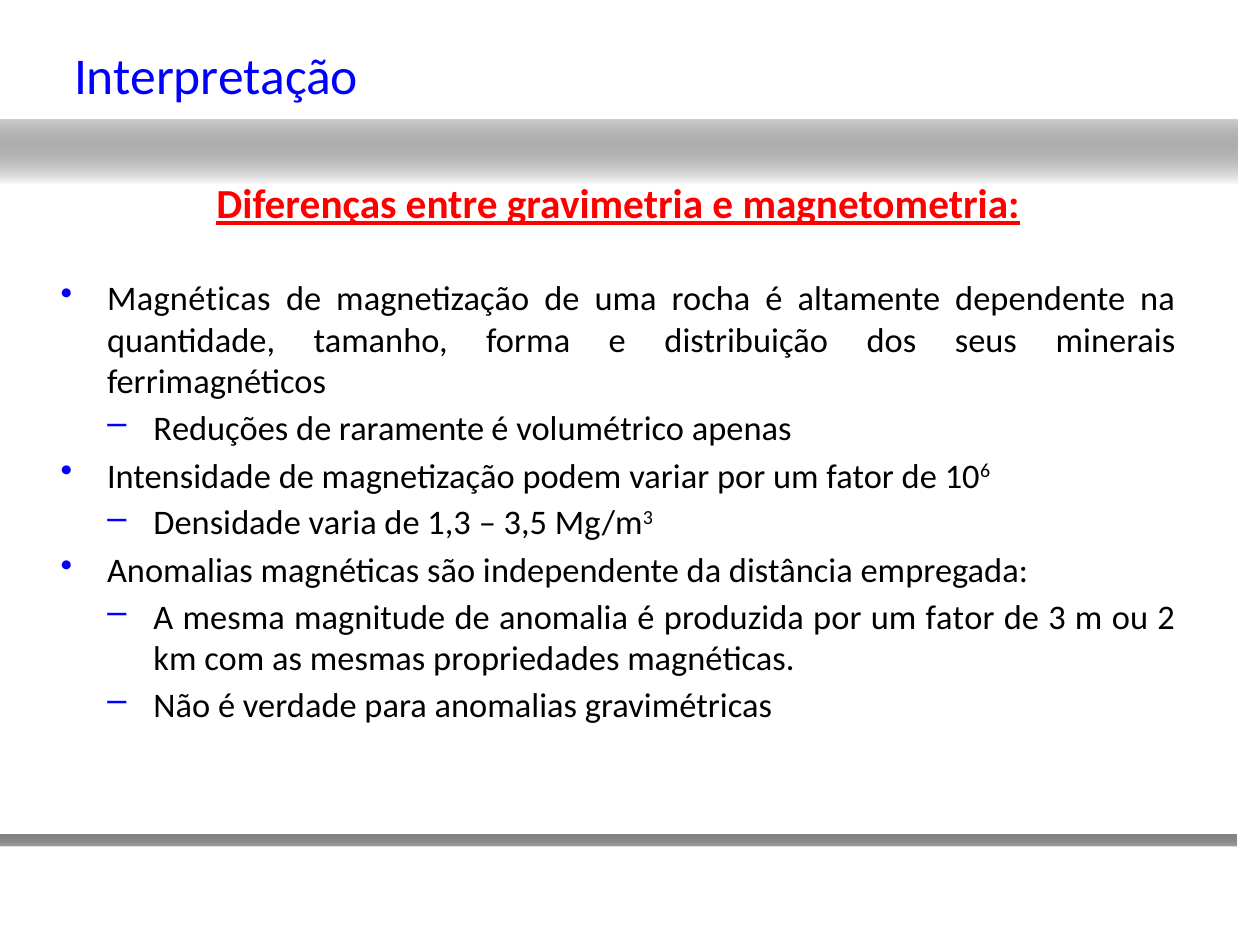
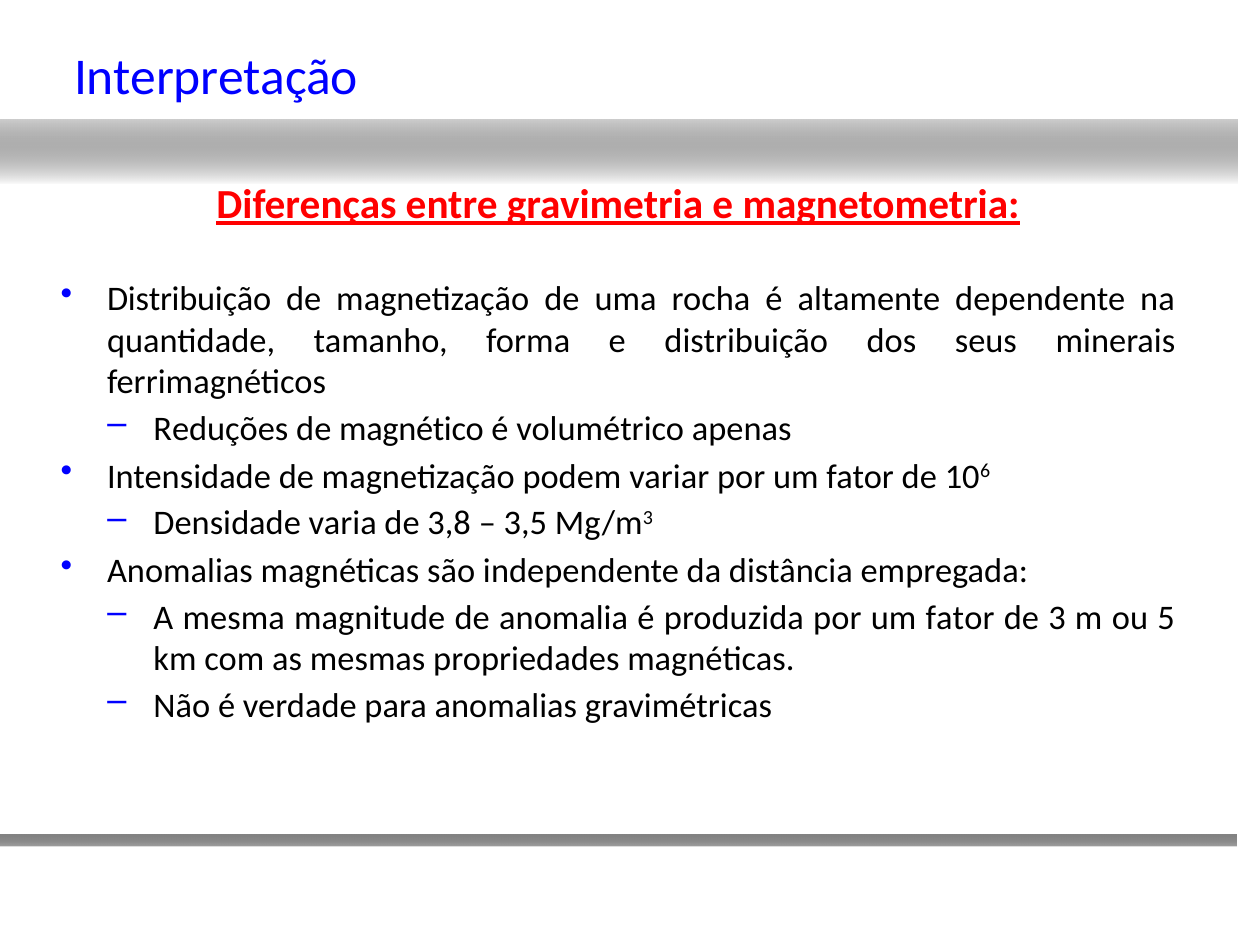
Magnéticas: Magnéticas -> Distribuição (189, 299)
raramente: raramente -> magnético (412, 428)
1,3: 1,3 -> 3,8 (449, 523)
2: 2 -> 5 (1166, 618)
